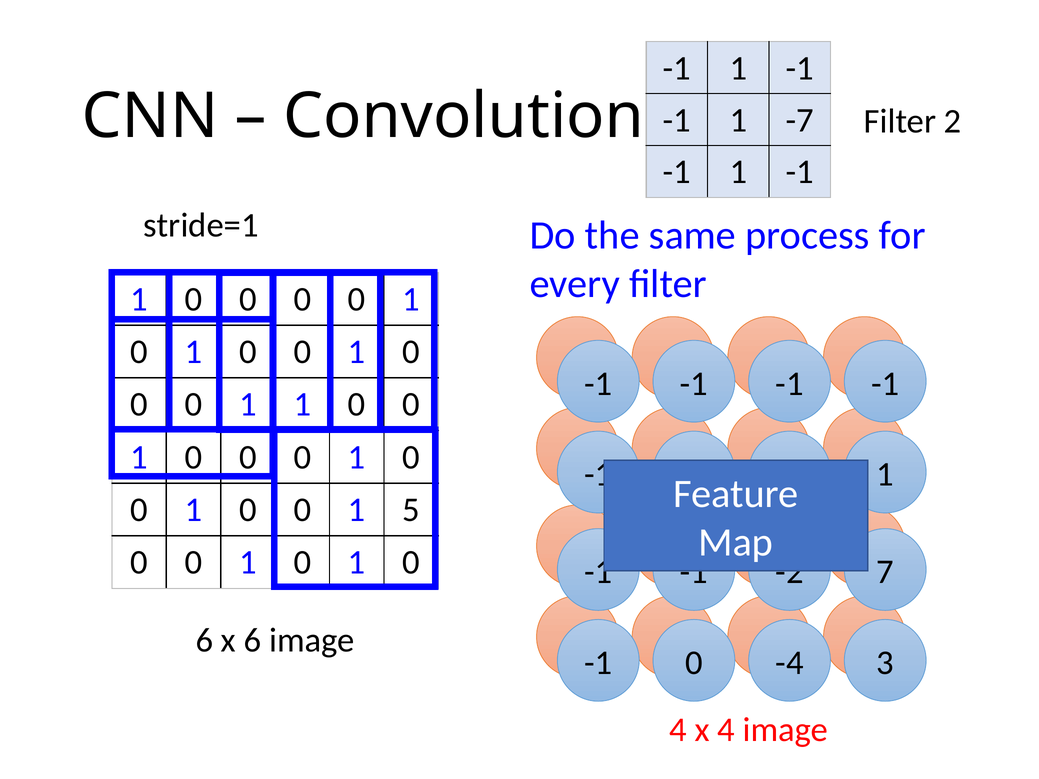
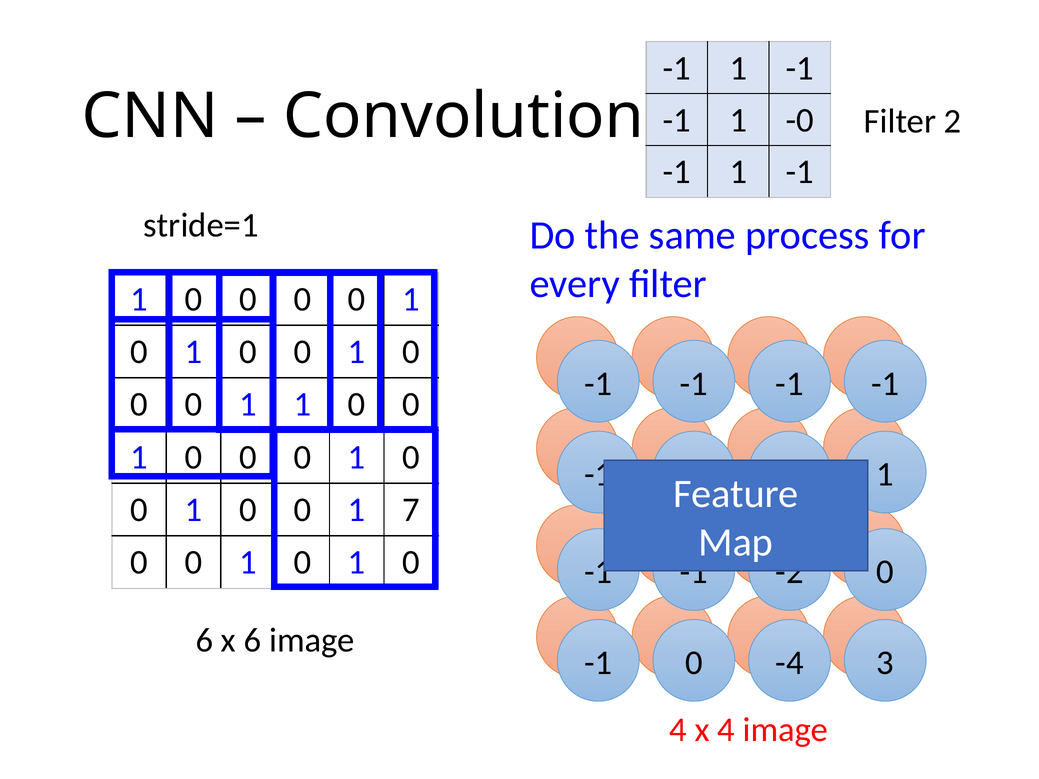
-7: -7 -> -0 (800, 120)
5: 5 -> 7 (411, 510)
7: 7 -> 0 (885, 572)
